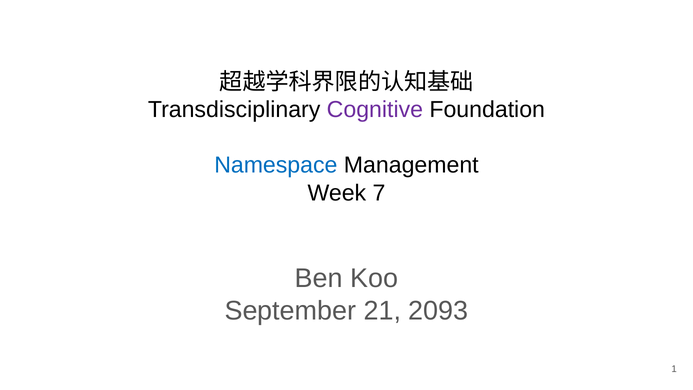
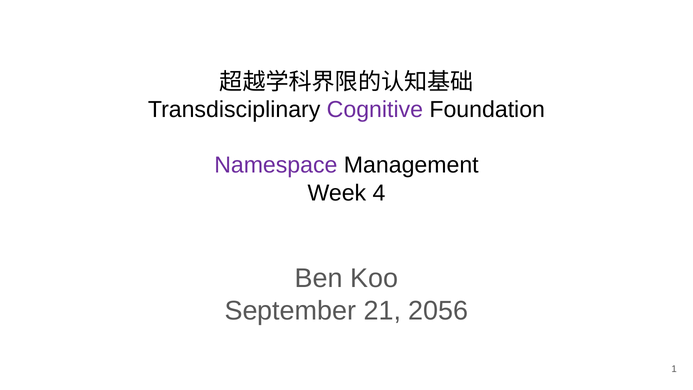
Namespace colour: blue -> purple (276, 165)
7: 7 -> 4 (379, 193)
2093: 2093 -> 2056 (438, 311)
